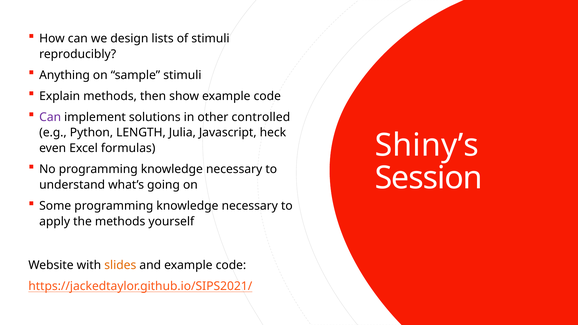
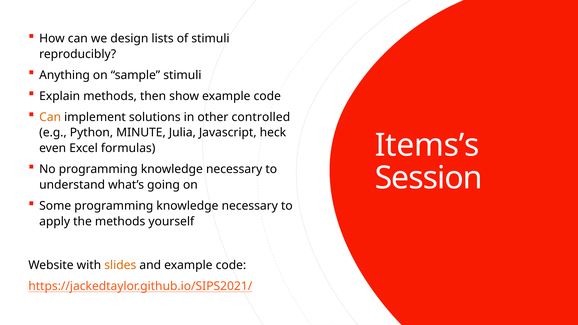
Can colour: purple -> orange (50, 117)
LENGTH: LENGTH -> MINUTE (141, 133)
Shiny’s: Shiny’s -> Items’s (427, 146)
